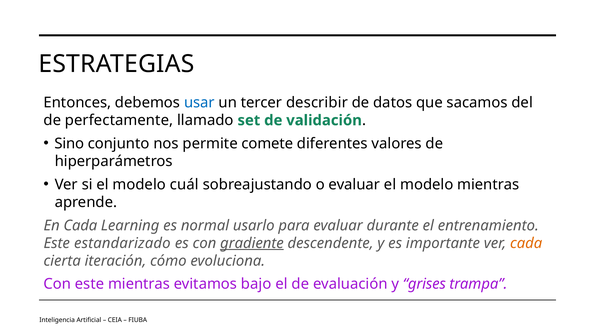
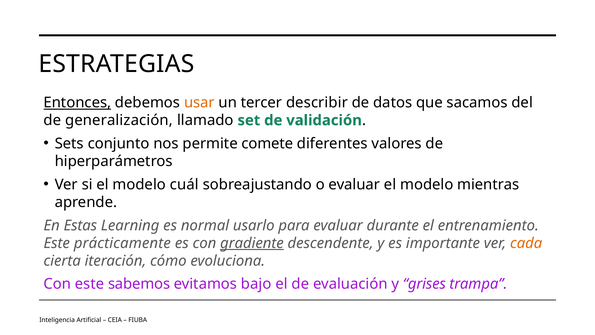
Entonces underline: none -> present (77, 103)
usar colour: blue -> orange (199, 103)
perfectamente: perfectamente -> generalización (119, 120)
Sino: Sino -> Sets (69, 143)
En Cada: Cada -> Estas (80, 225)
estandarizado: estandarizado -> prácticamente (122, 243)
este mientras: mientras -> sabemos (139, 284)
